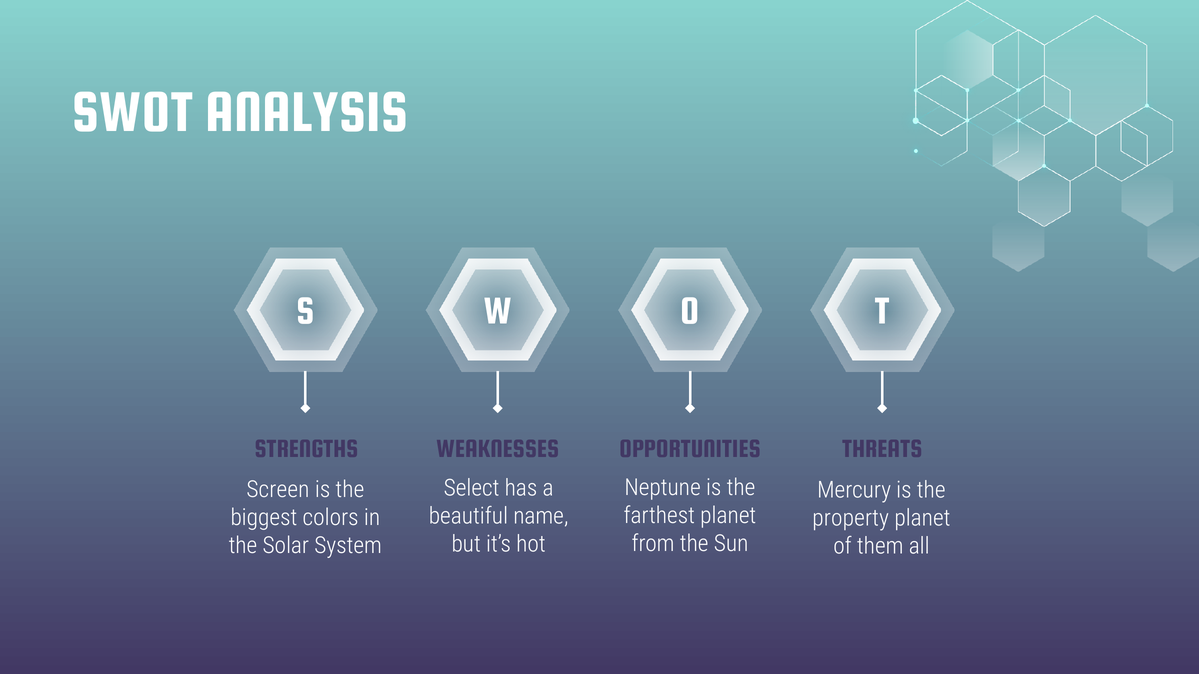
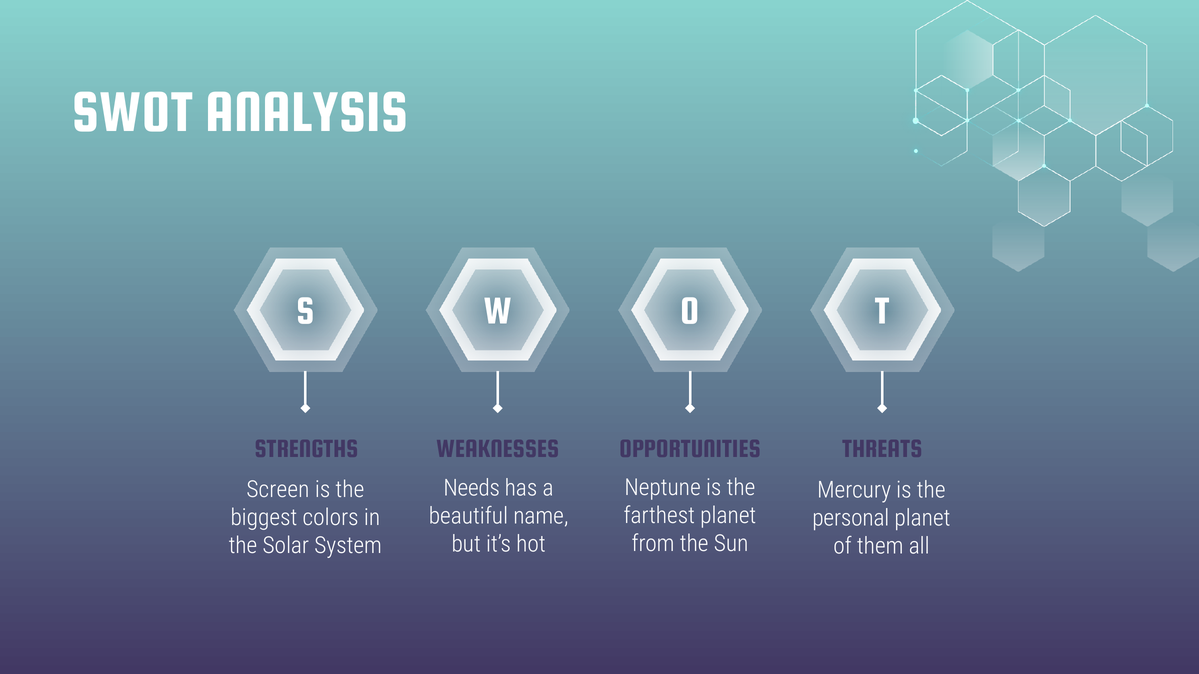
Select: Select -> Needs (472, 488)
property: property -> personal (851, 518)
